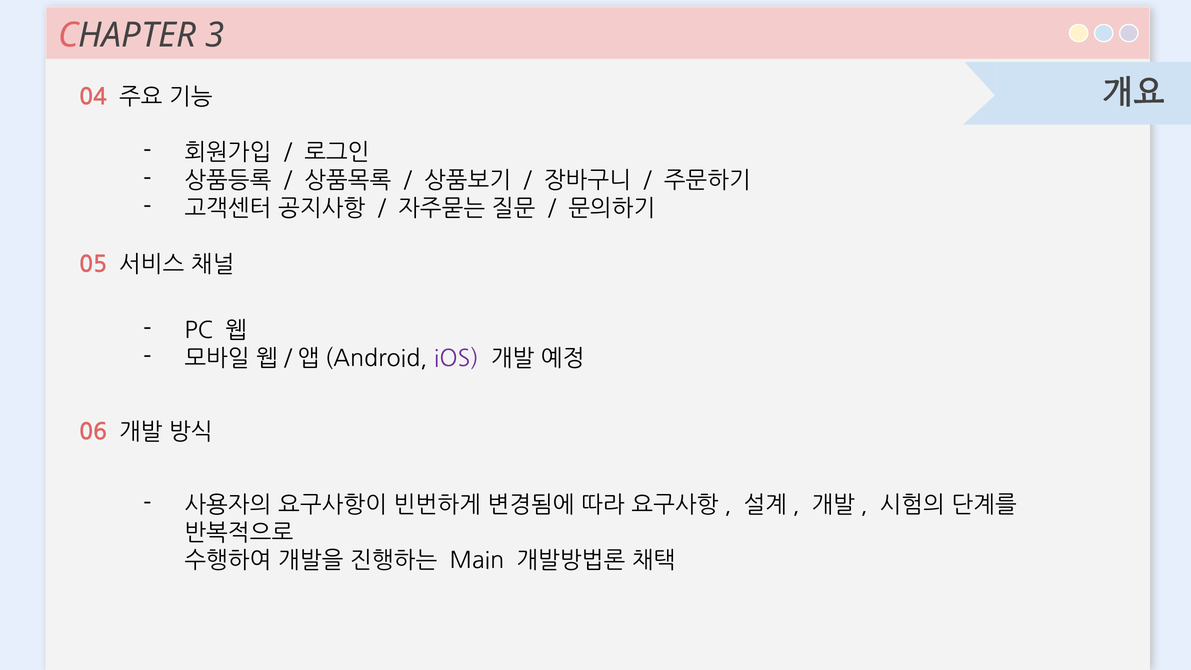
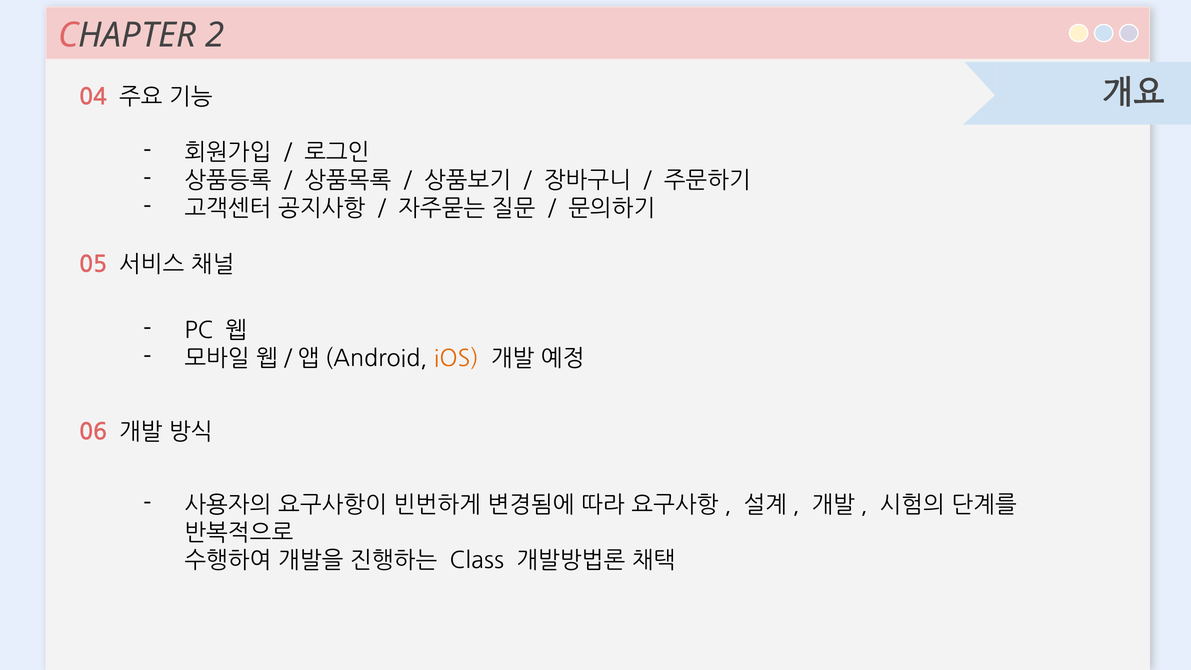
3: 3 -> 2 (215, 35)
iOS colour: purple -> orange (456, 359)
Main: Main -> Class (477, 561)
